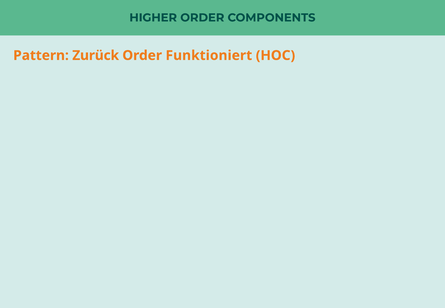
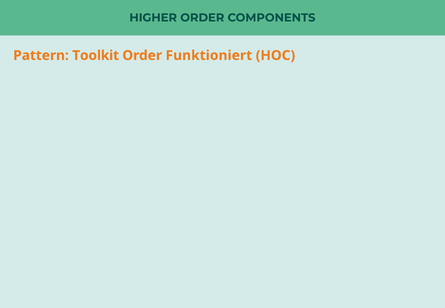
Zurück: Zurück -> Toolkit (96, 55)
